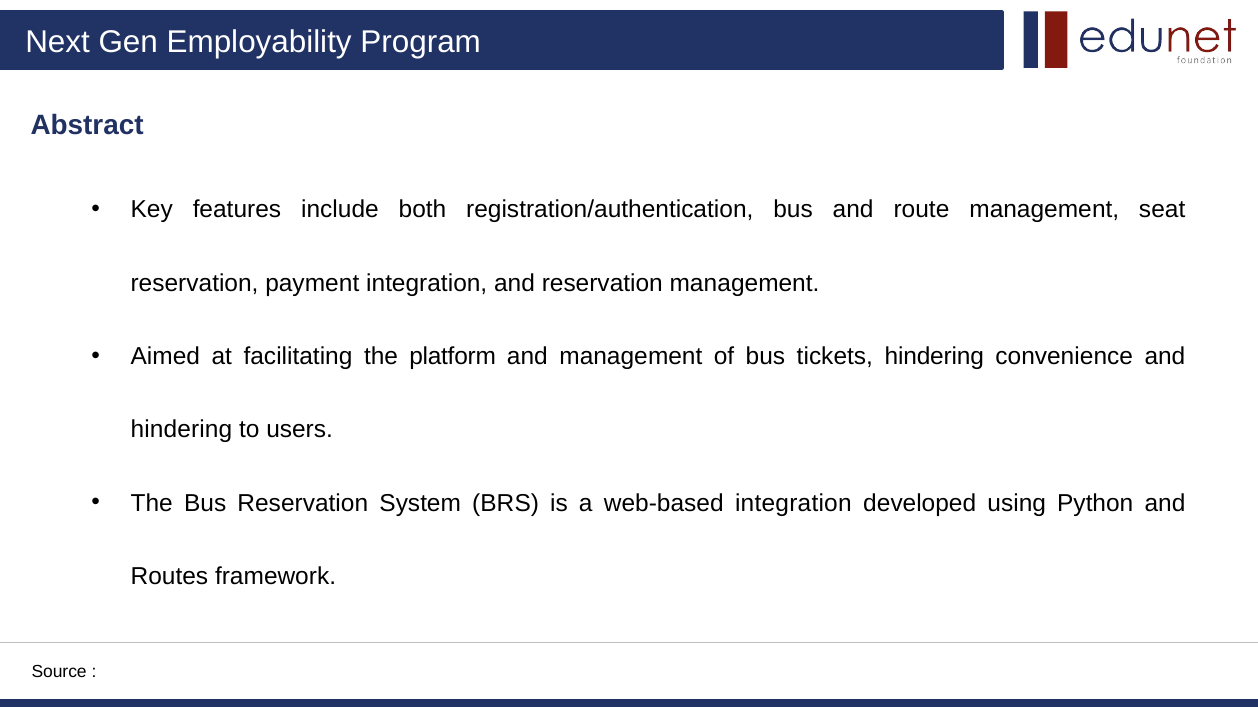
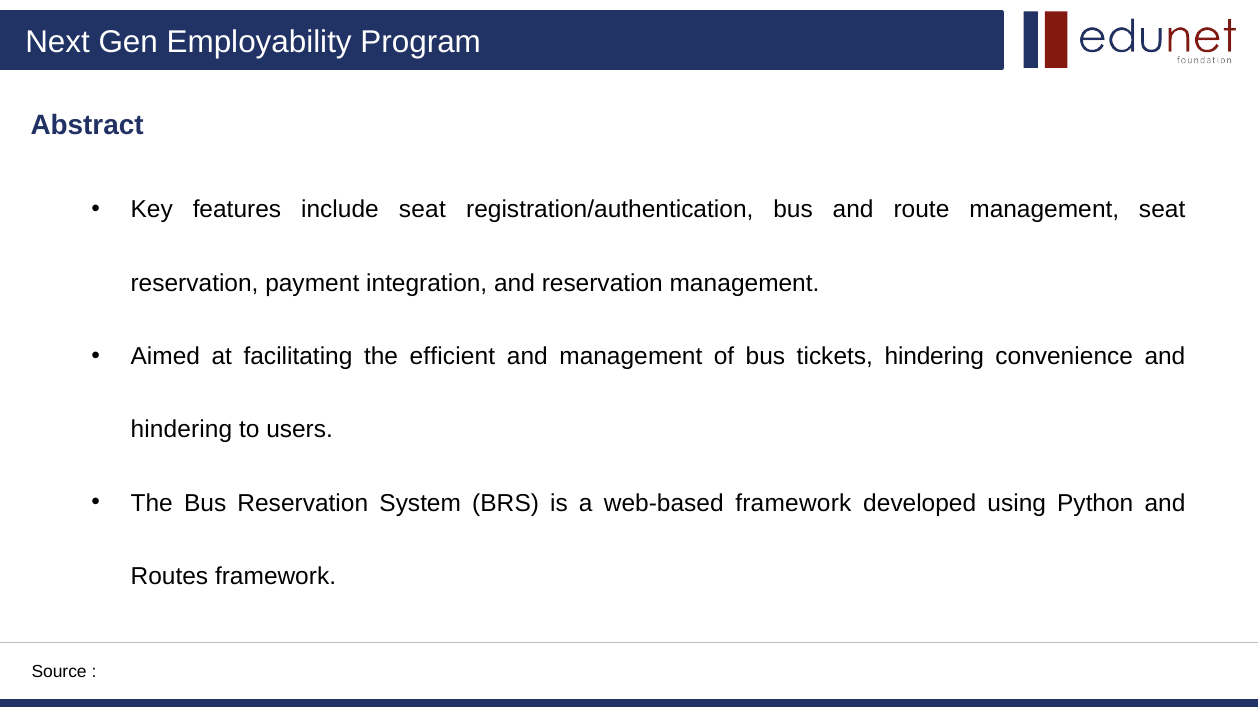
include both: both -> seat (422, 210)
platform: platform -> efficient (452, 357)
web-based integration: integration -> framework (793, 504)
